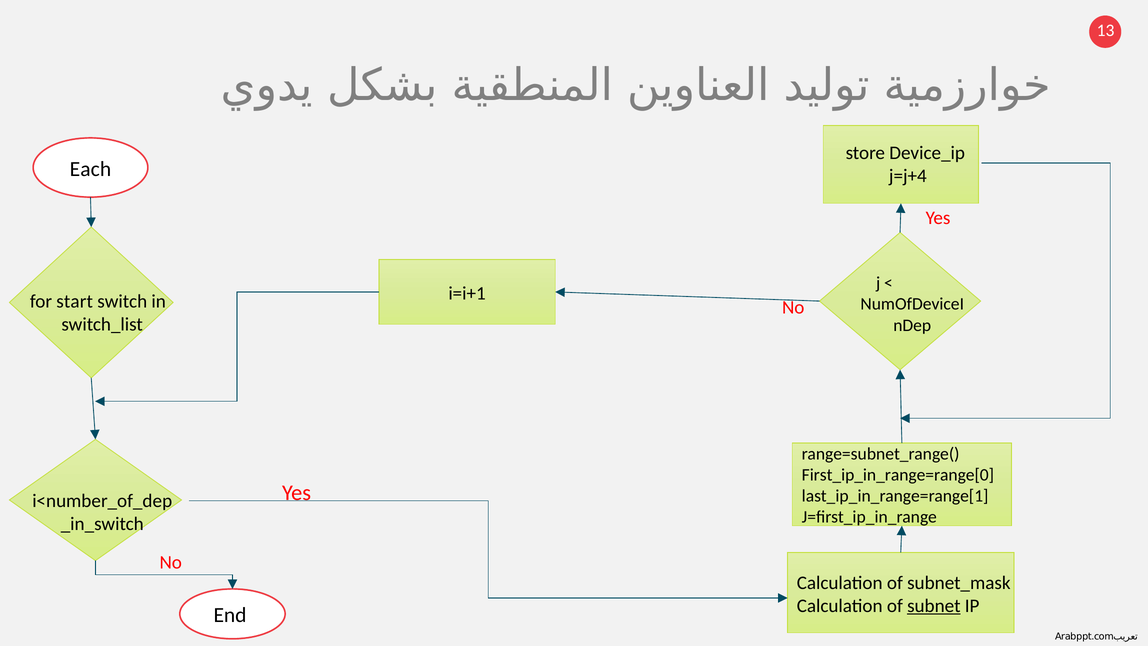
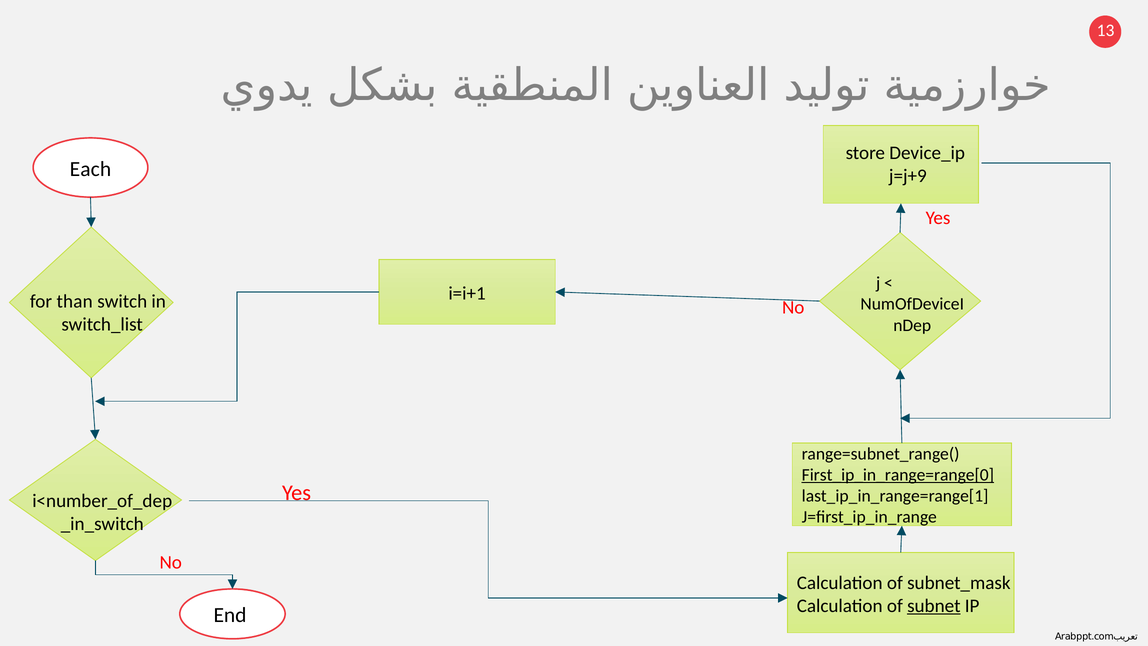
j=j+4: j=j+4 -> j=j+9 (908, 176)
start: start -> than (75, 302)
First_ip_in_range=range[0 underline: none -> present (898, 475)
